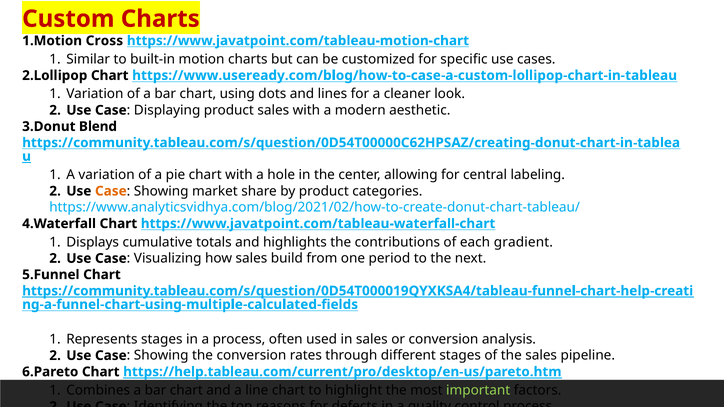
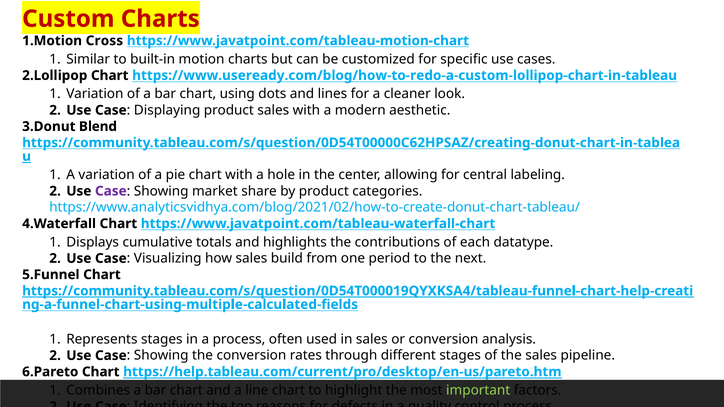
https://www.useready.com/blog/how-to-case-a-custom-lollipop-chart-in-tableau: https://www.useready.com/blog/how-to-case-a-custom-lollipop-chart-in-tableau -> https://www.useready.com/blog/how-to-redo-a-custom-lollipop-chart-in-tableau (405, 75)
Case colour: orange -> purple (111, 191)
gradient: gradient -> datatype (523, 242)
